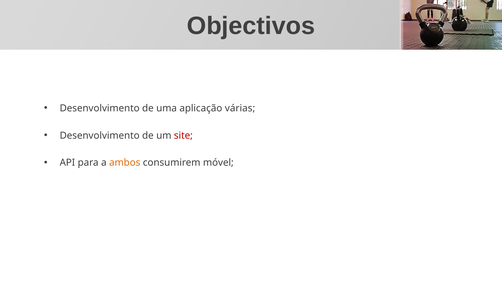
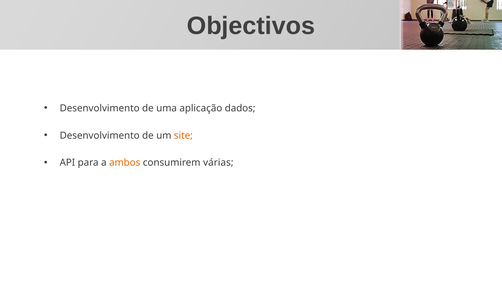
várias: várias -> dados (240, 108)
site colour: red -> orange (183, 136)
móvel: móvel -> várias (218, 163)
